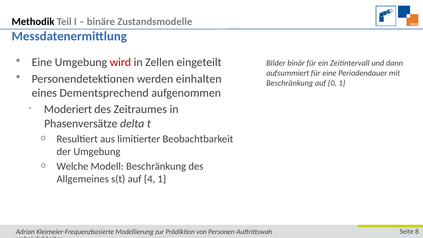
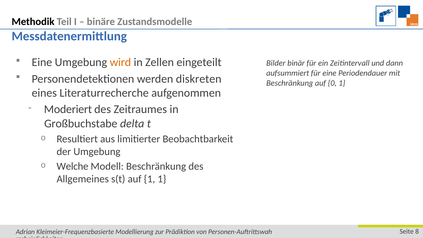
wird colour: red -> orange (120, 62)
einhalten: einhalten -> diskreten (199, 79)
Dementsprechend: Dementsprechend -> Literaturrecherche (104, 93)
Phasenversätze: Phasenversätze -> Großbuchstabe (81, 123)
auf 4: 4 -> 1 (150, 179)
